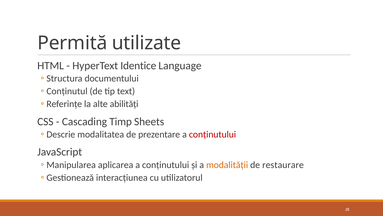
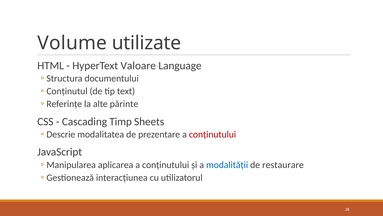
Permită: Permită -> Volume (72, 43)
Identice: Identice -> Valoare (138, 65)
abilități: abilități -> părinte (124, 104)
modalității colour: orange -> blue (227, 164)
